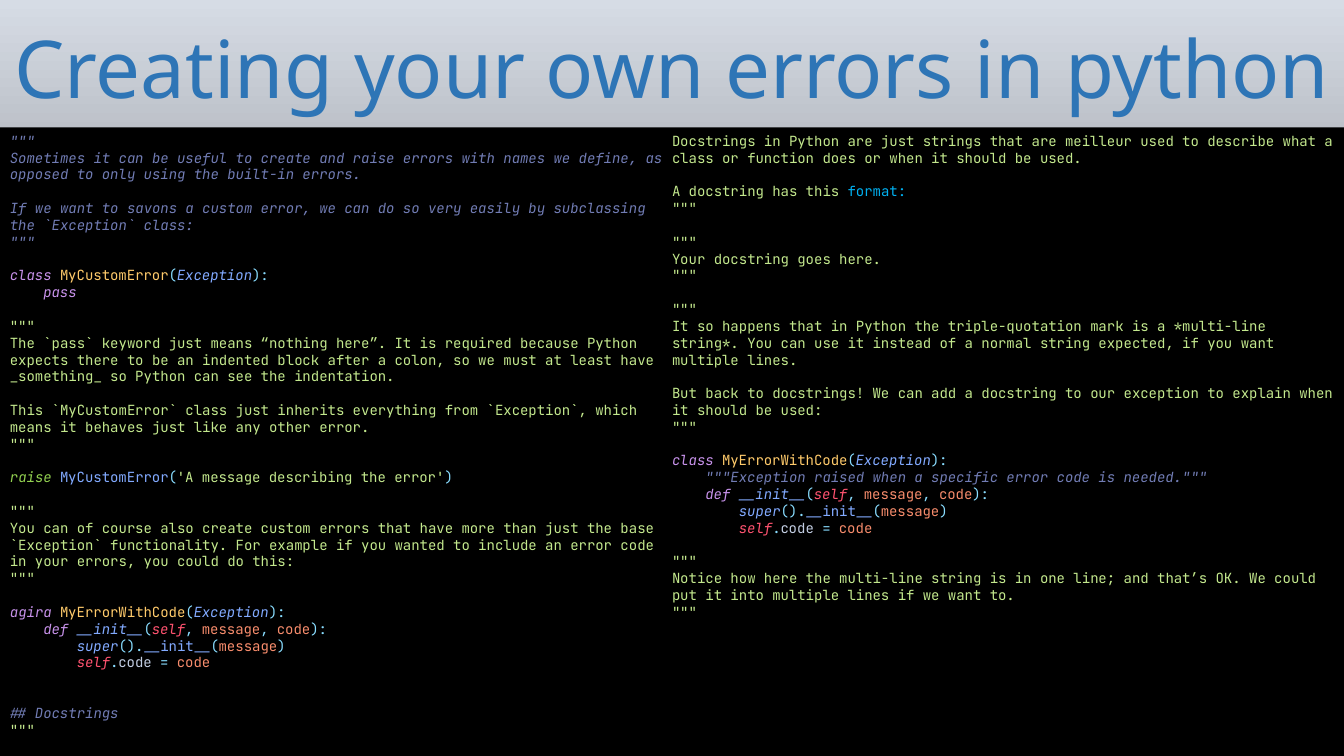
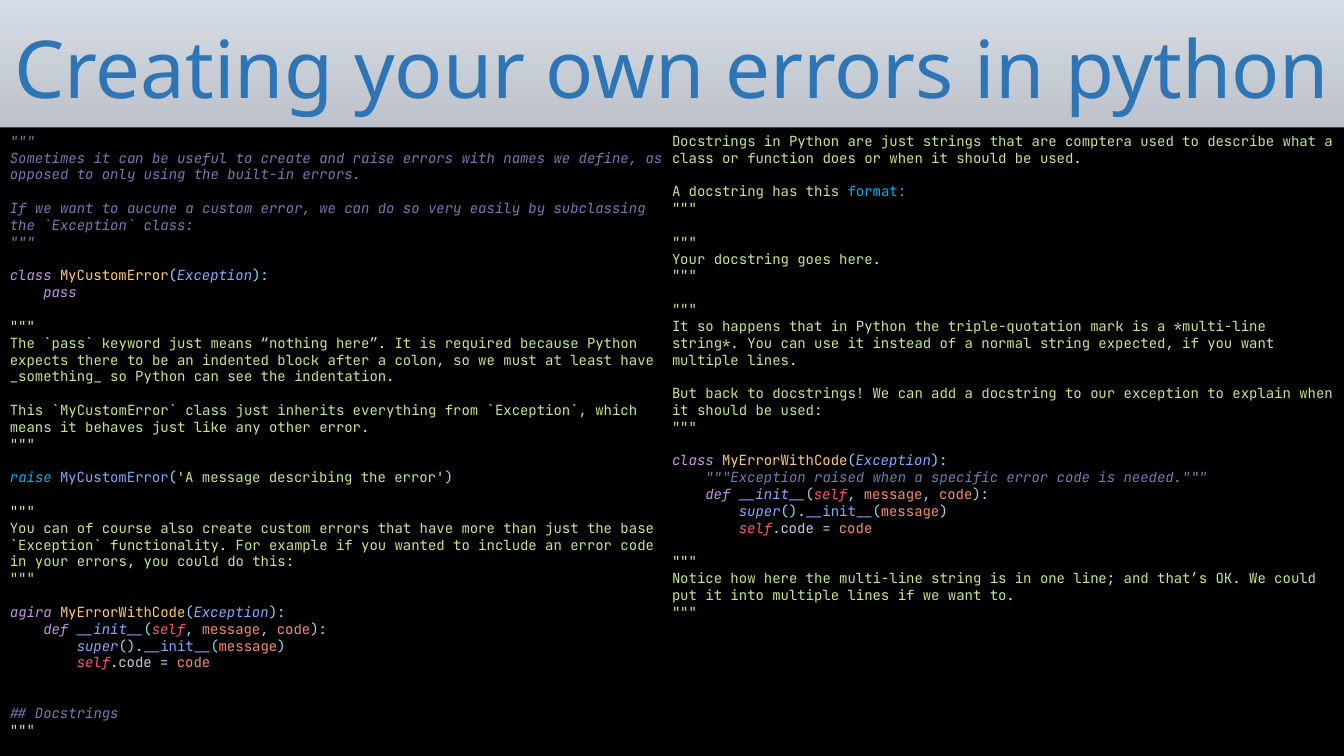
meilleur: meilleur -> comptera (1099, 142)
savons: savons -> aucune (152, 209)
raise colour: light green -> light blue (31, 478)
